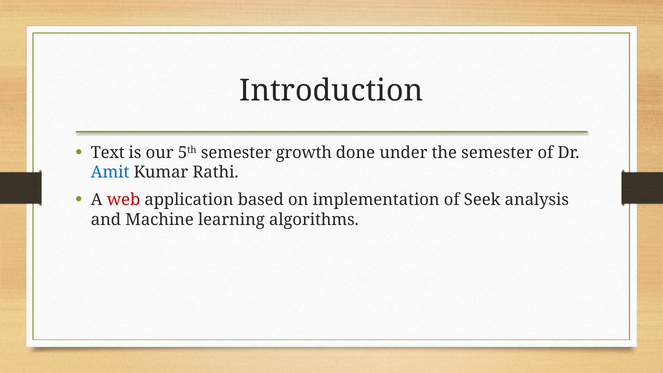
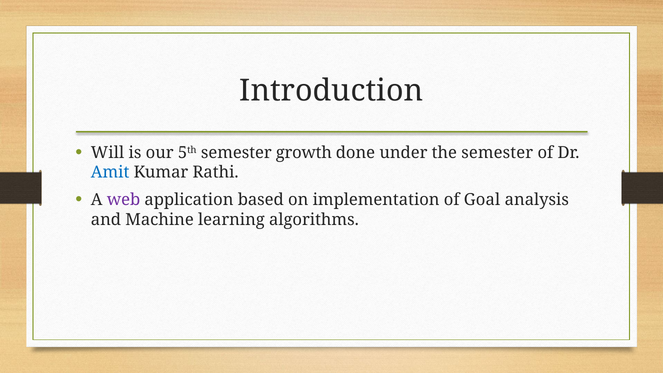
Text: Text -> Will (108, 153)
web colour: red -> purple (124, 200)
Seek: Seek -> Goal (482, 200)
